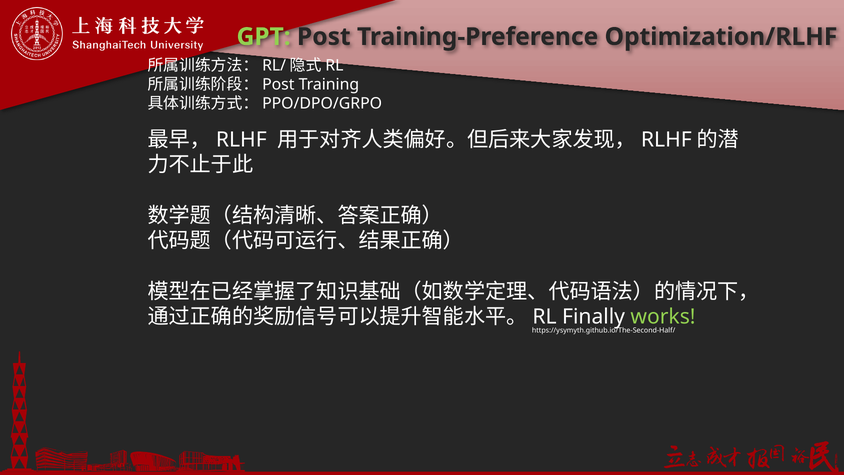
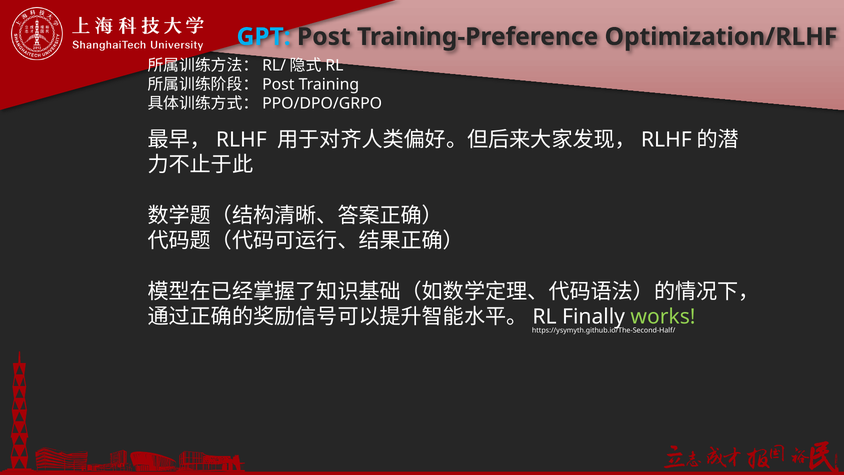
GPT colour: light green -> light blue (264, 37)
